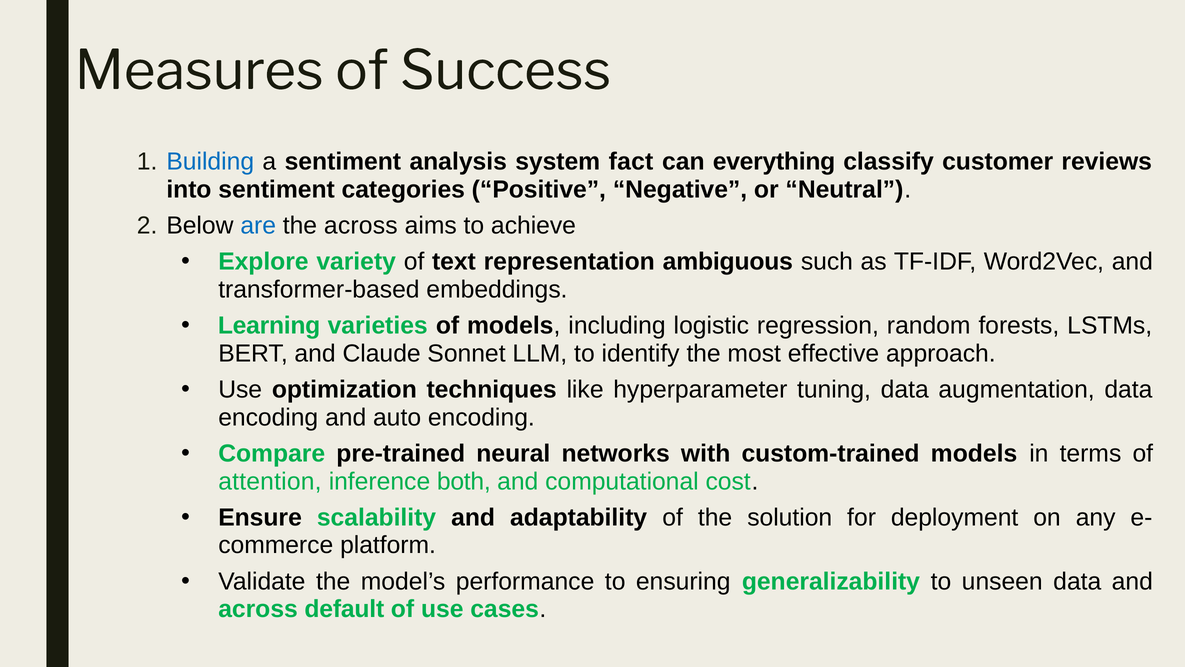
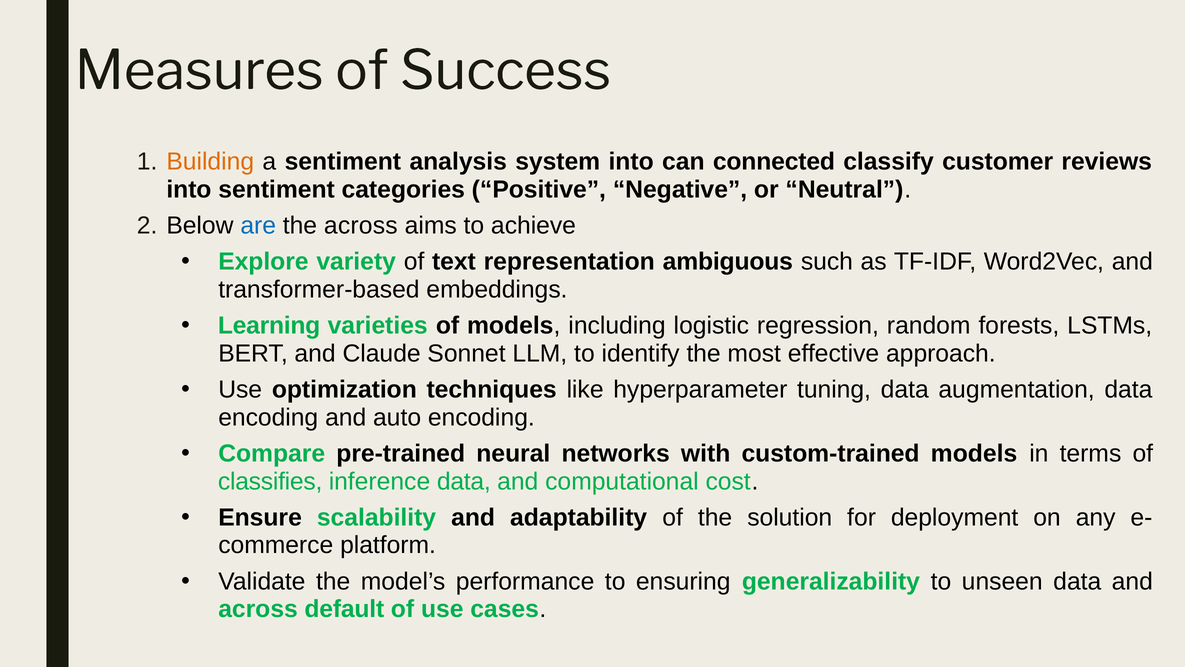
Building colour: blue -> orange (210, 161)
system fact: fact -> into (631, 161)
everything: everything -> connected (774, 161)
attention: attention -> classifies (270, 481)
inference both: both -> data (464, 481)
